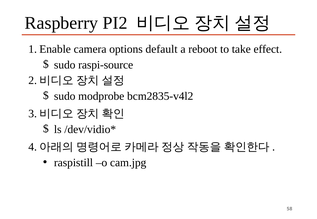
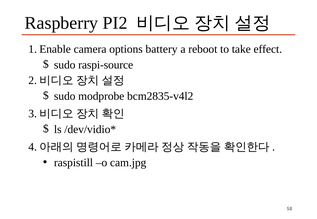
default: default -> battery (162, 49)
